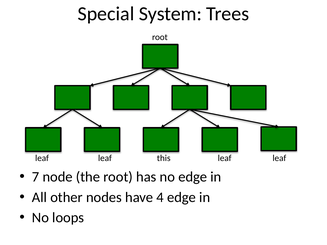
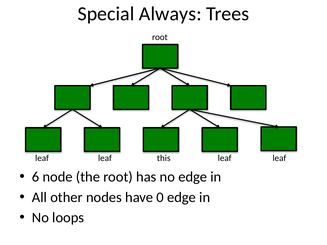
System: System -> Always (170, 14)
7: 7 -> 6 (36, 177)
4: 4 -> 0 (160, 197)
